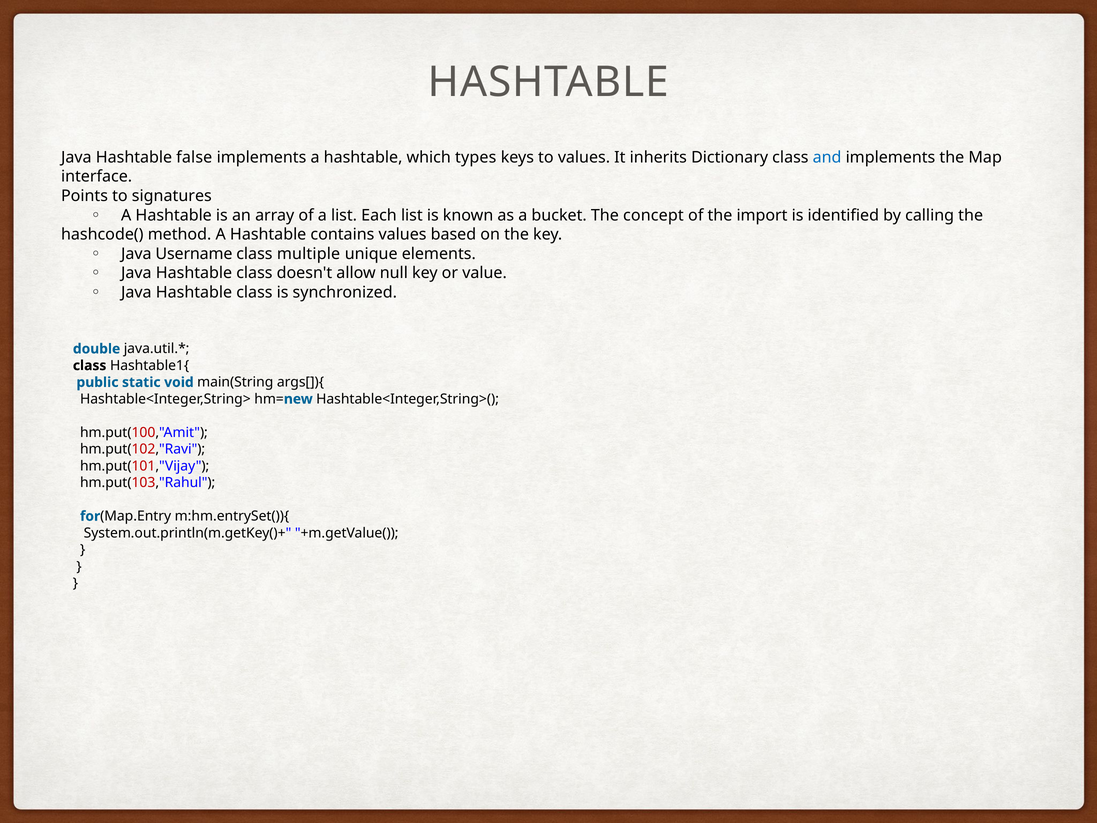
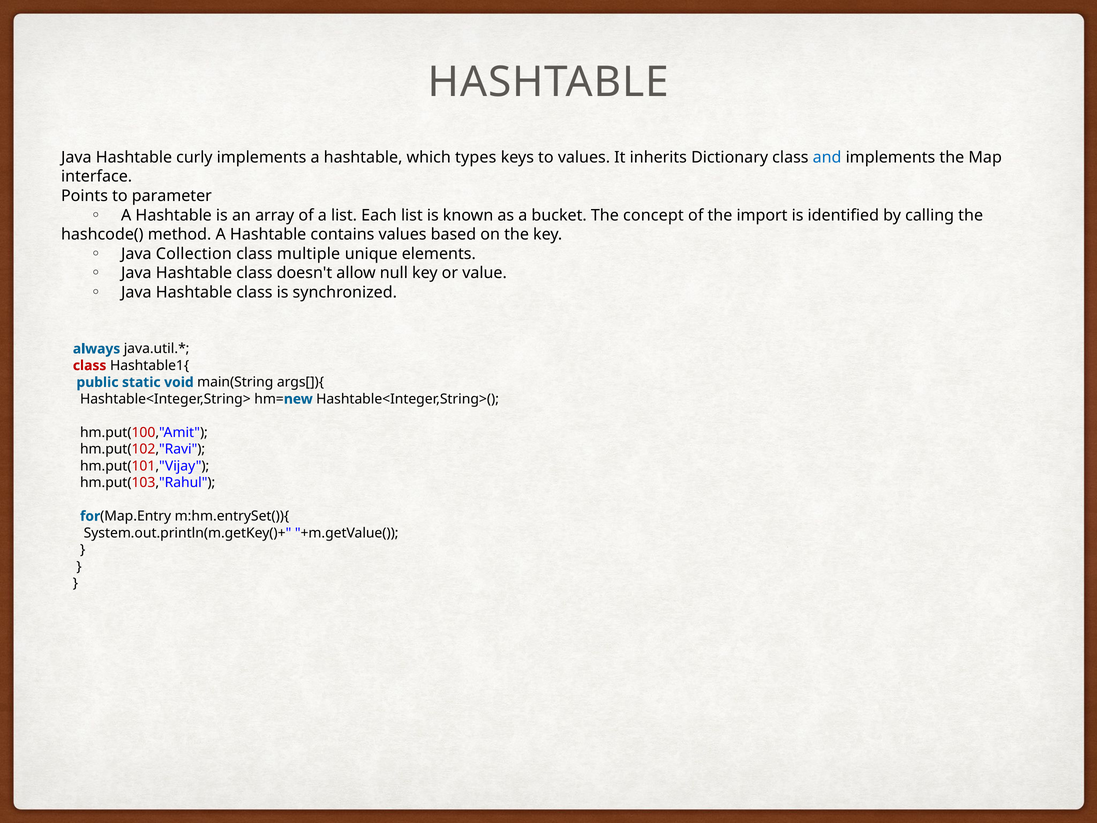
false: false -> curly (194, 157)
signatures: signatures -> parameter (172, 196)
Username: Username -> Collection (194, 254)
double: double -> always (97, 349)
class colour: black -> red (90, 365)
